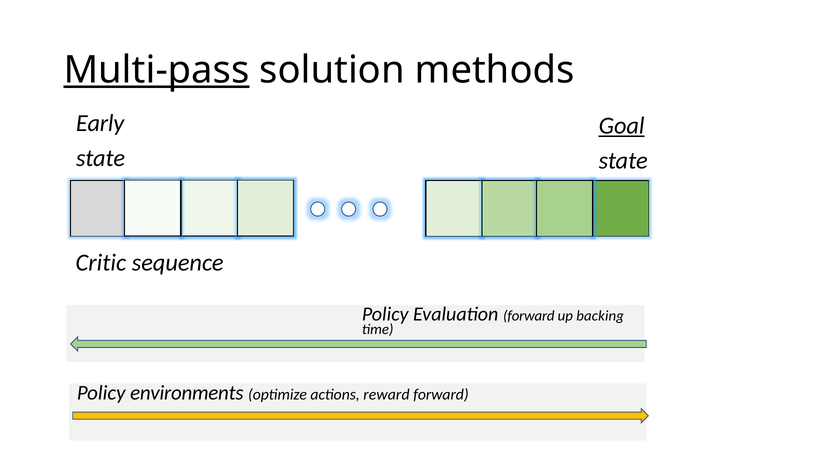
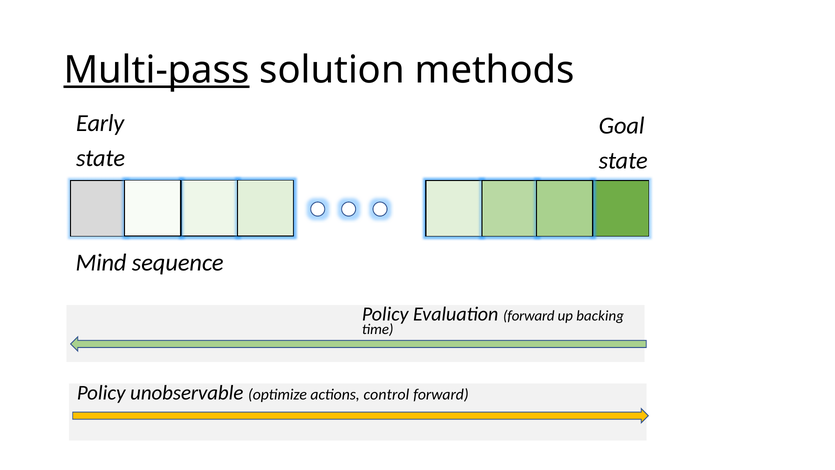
Goal underline: present -> none (622, 125)
Critic: Critic -> Mind (101, 262)
environments: environments -> unobservable (187, 393)
reward: reward -> control (386, 394)
